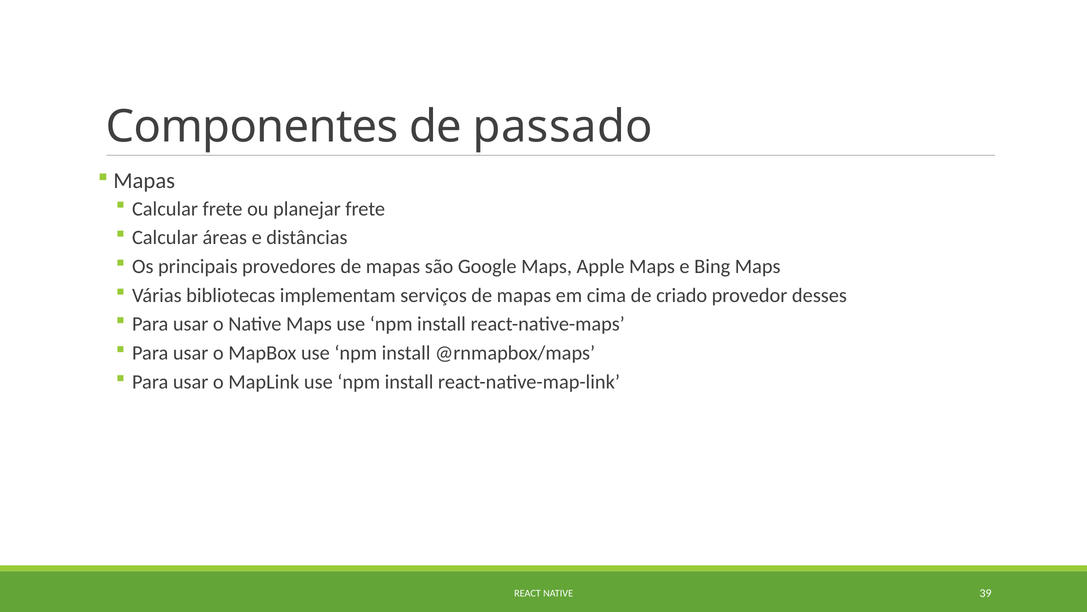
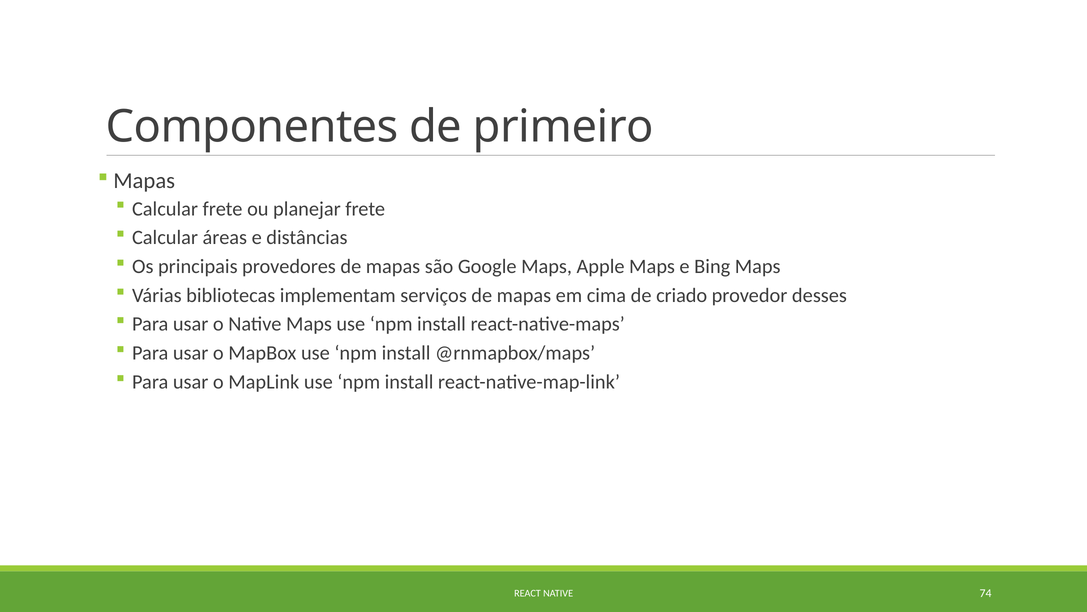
passado: passado -> primeiro (563, 127)
39: 39 -> 74 (986, 593)
